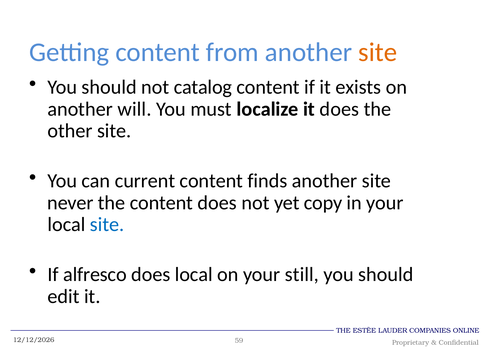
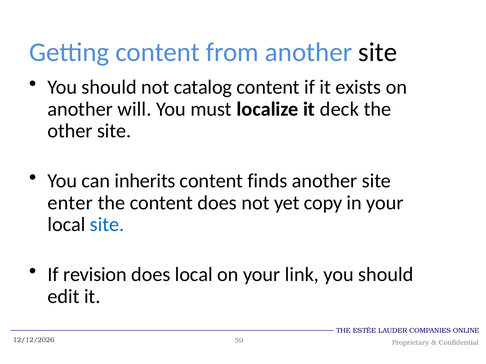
site colour: orange -> black (378, 52)
it does: does -> deck (339, 109)
current: current -> inherits (145, 181)
never: never -> enter (70, 203)
alfresco: alfresco -> revision (95, 275)
still: still -> link (302, 275)
